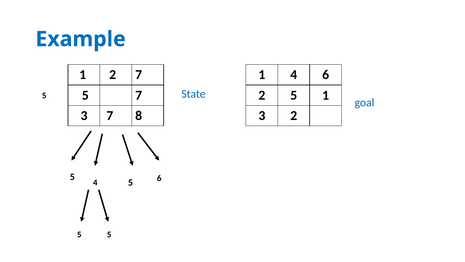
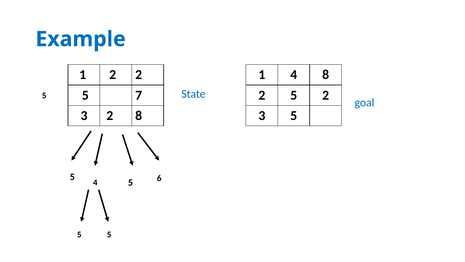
2 7: 7 -> 2 (139, 75)
1 4 6: 6 -> 8 (326, 75)
5 1: 1 -> 2 (326, 95)
3 7: 7 -> 2 (110, 115)
3 2: 2 -> 5 (294, 115)
